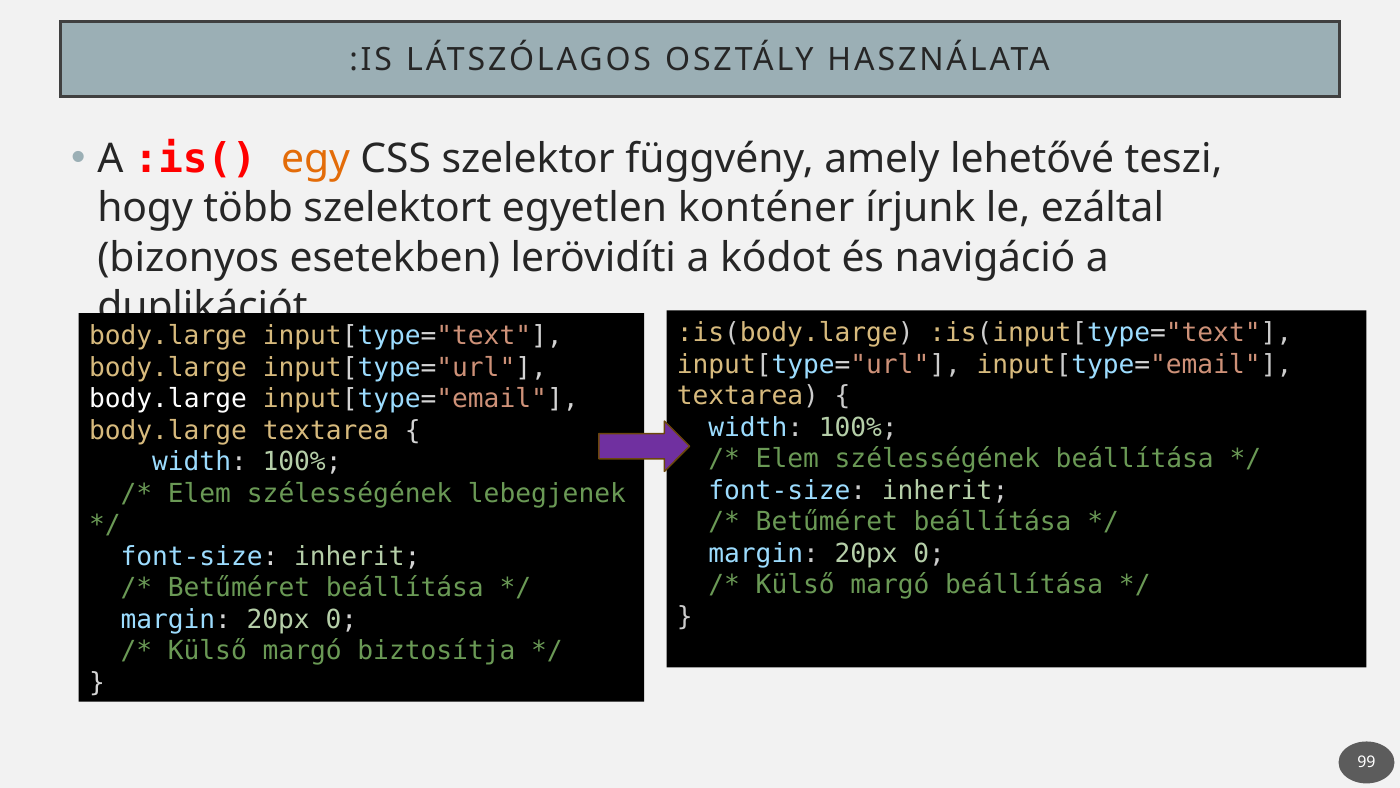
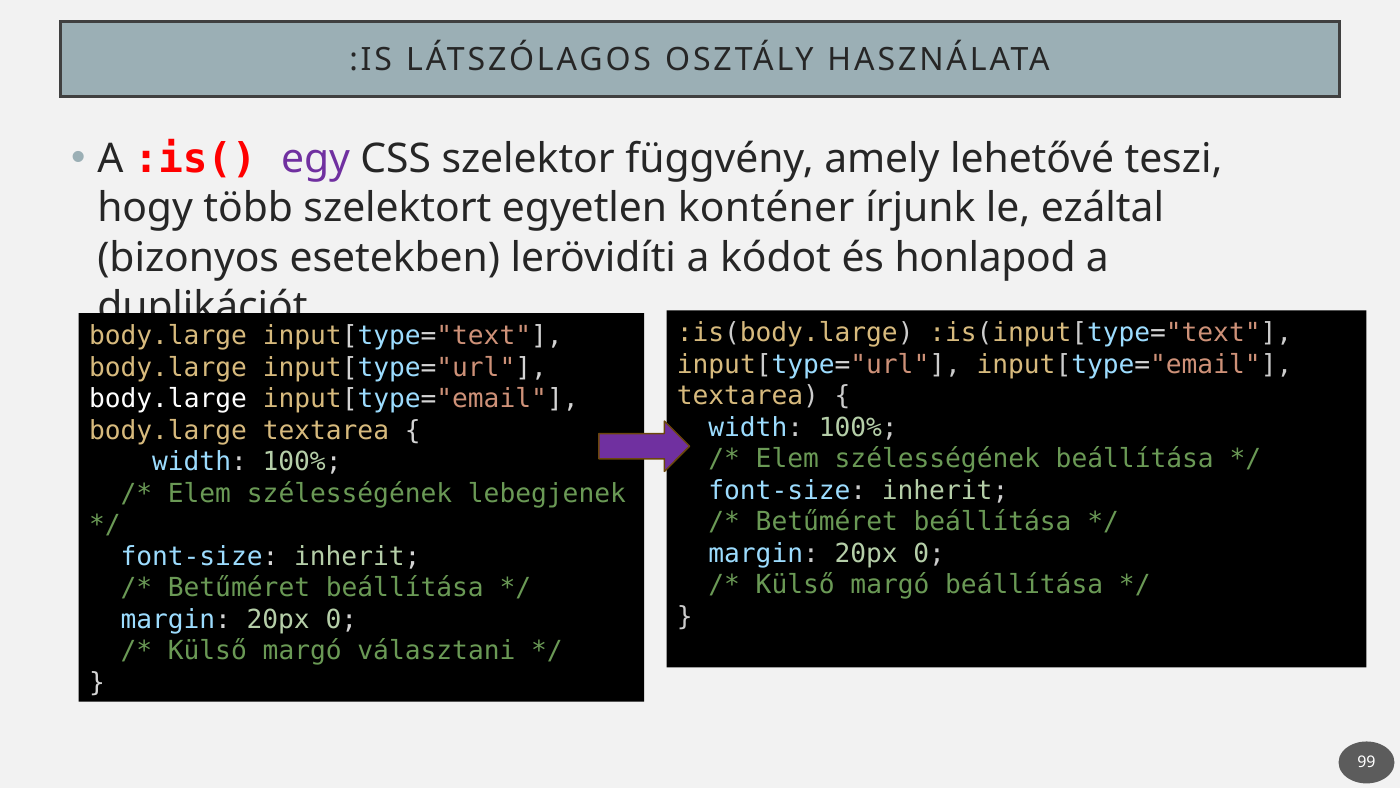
egy colour: orange -> purple (315, 159)
navigáció: navigáció -> honlapod (985, 257)
biztosítja: biztosítja -> választani (436, 651)
